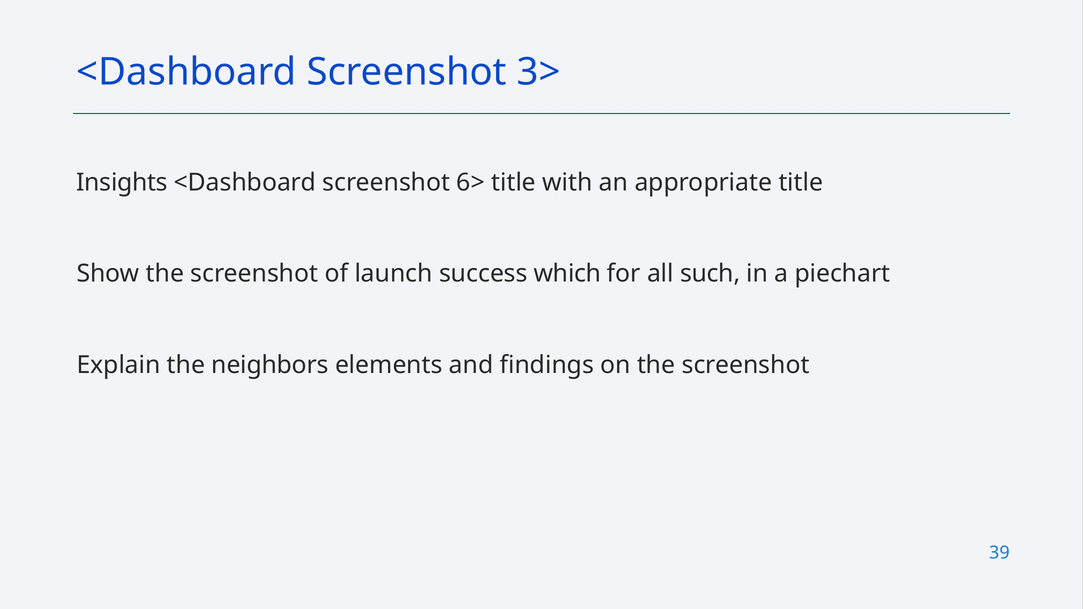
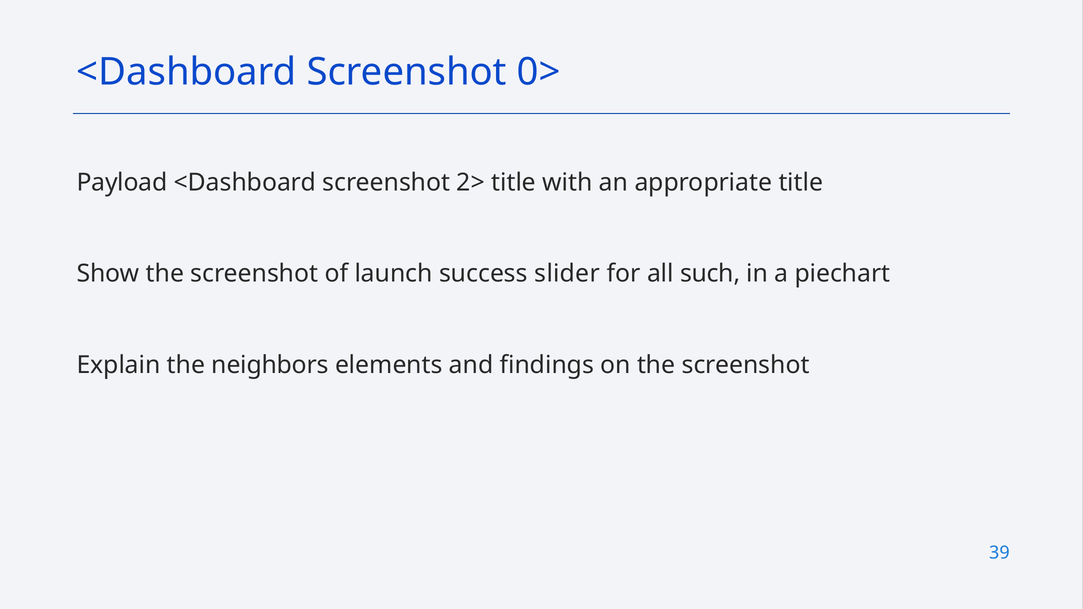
3>: 3> -> 0> (539, 72)
Insights: Insights -> Payload (122, 183)
6>: 6> -> 2> (471, 183)
which: which -> slider (567, 274)
